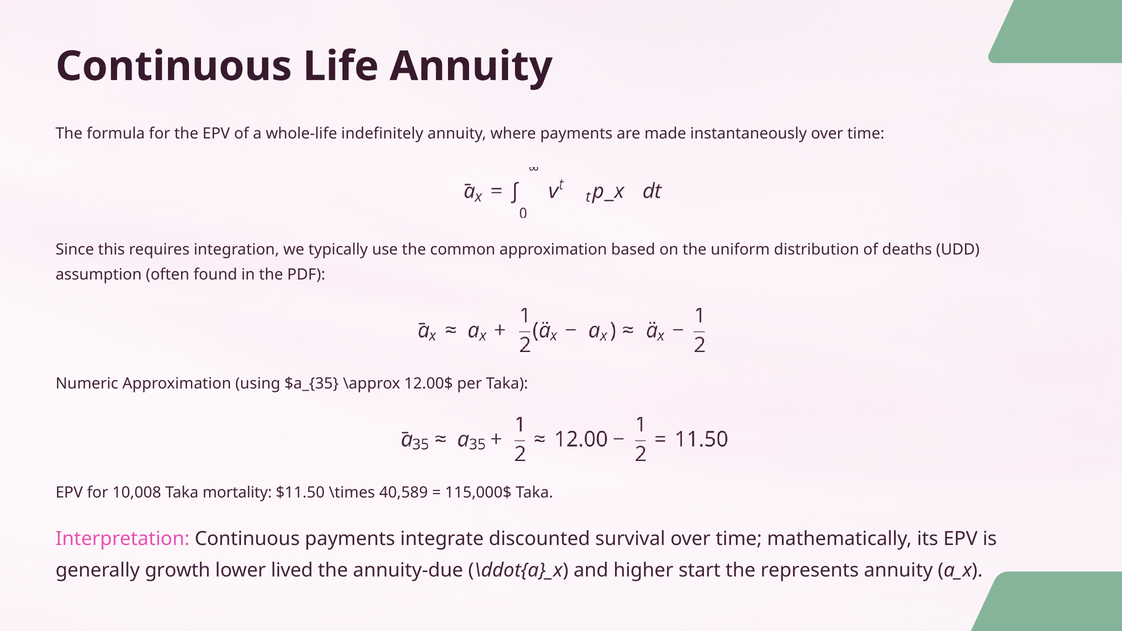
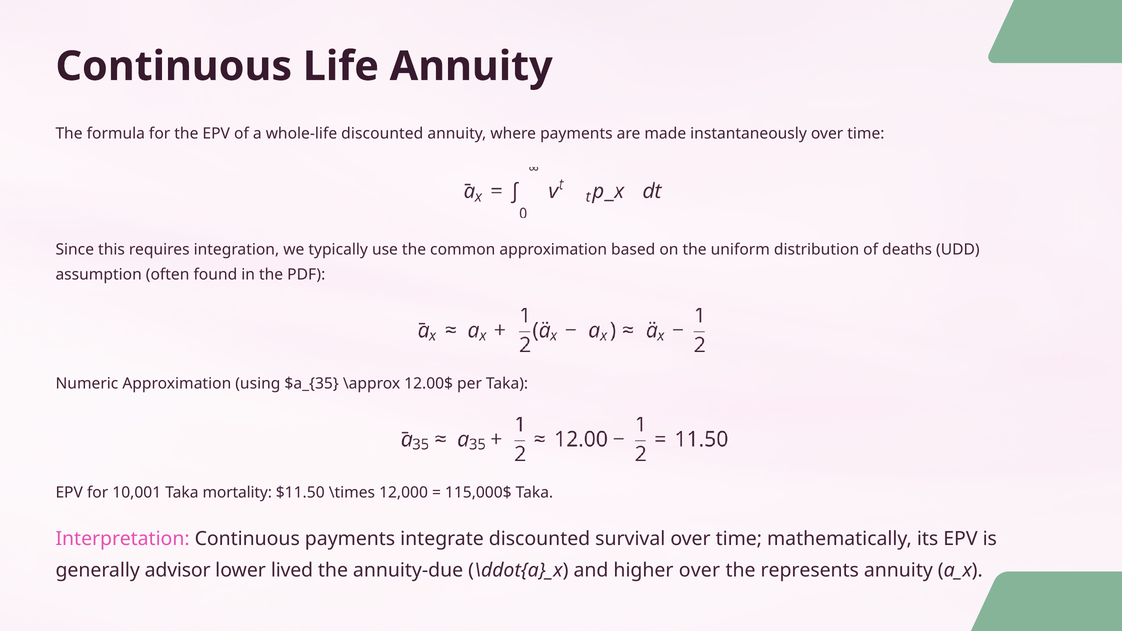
whole-life indefinitely: indefinitely -> discounted (382, 134)
10,008: 10,008 -> 10,001 (137, 493)
40,589: 40,589 -> 12,000 (404, 493)
growth: growth -> advisor (178, 571)
higher start: start -> over (699, 571)
